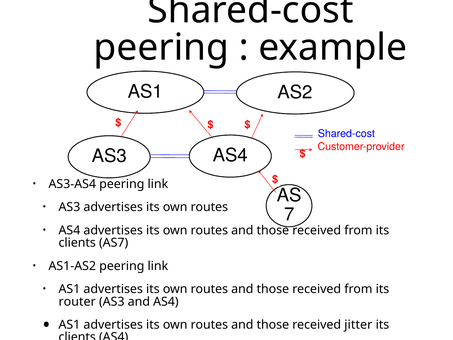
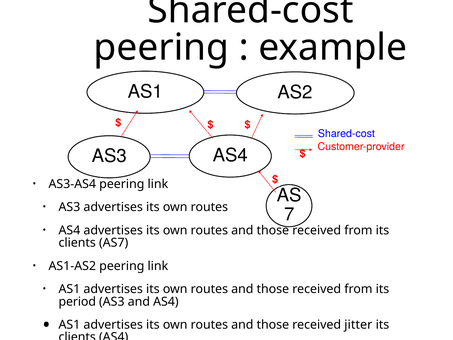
router: router -> period (77, 301)
